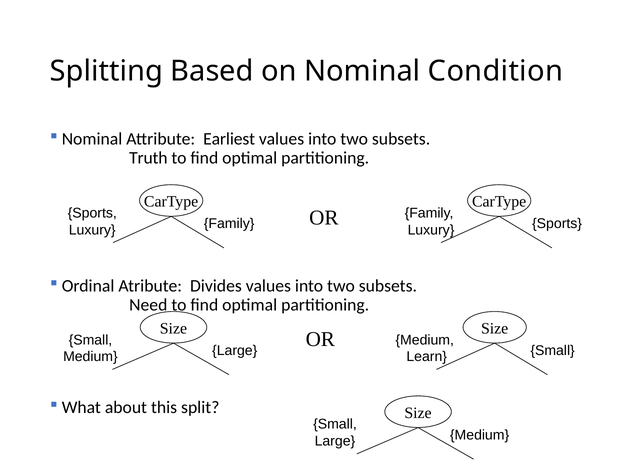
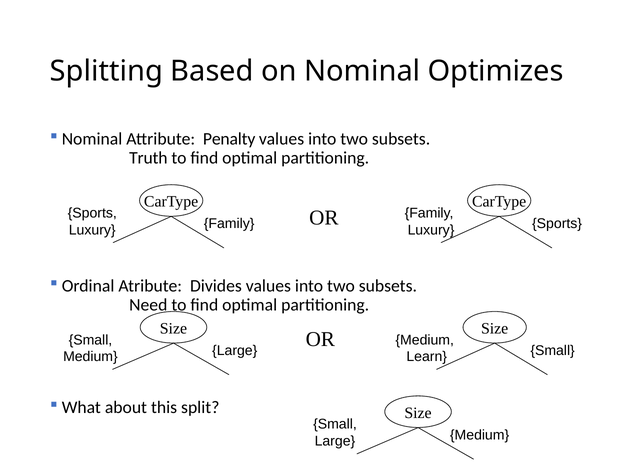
Condition: Condition -> Optimizes (496, 71)
Earliest: Earliest -> Penalty (229, 139)
